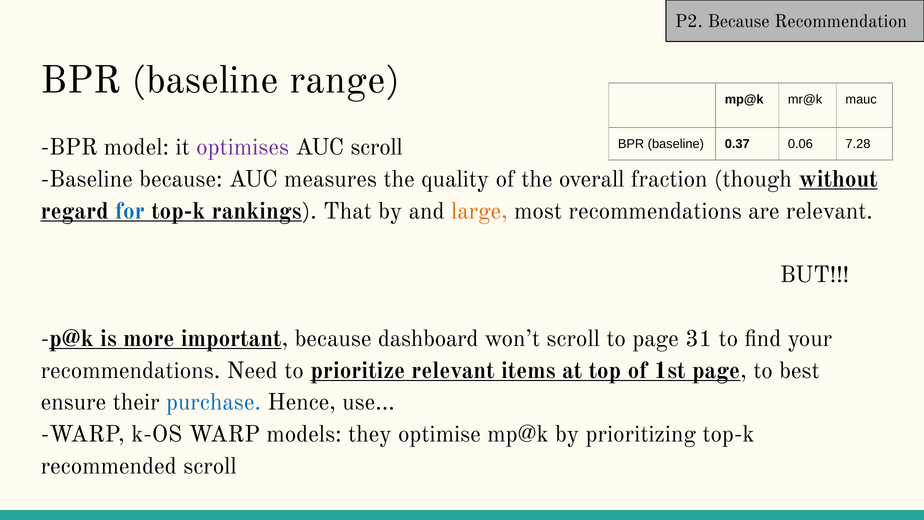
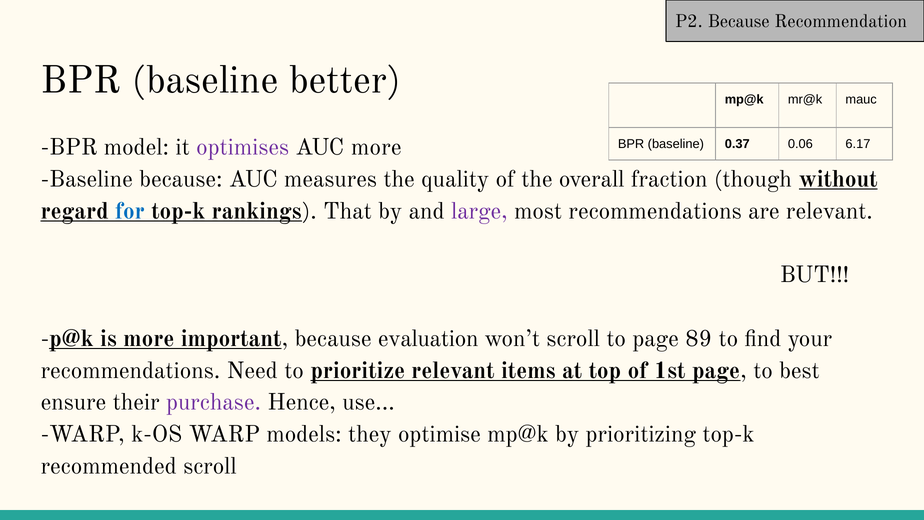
range: range -> better (345, 80)
7.28: 7.28 -> 6.17 (858, 144)
AUC scroll: scroll -> more (376, 147)
large colour: orange -> purple (479, 211)
dashboard: dashboard -> evaluation (428, 338)
31: 31 -> 89 (699, 338)
purchase colour: blue -> purple (214, 402)
